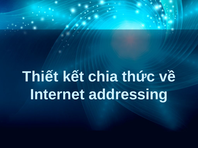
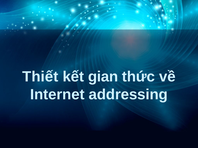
chia: chia -> gian (103, 77)
